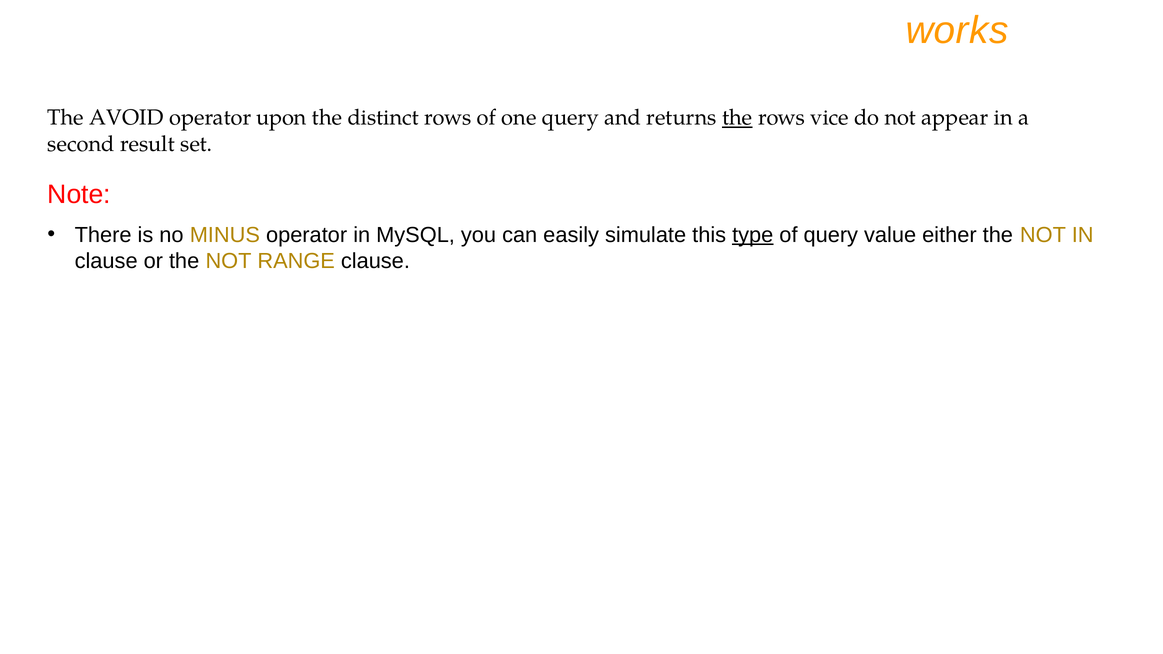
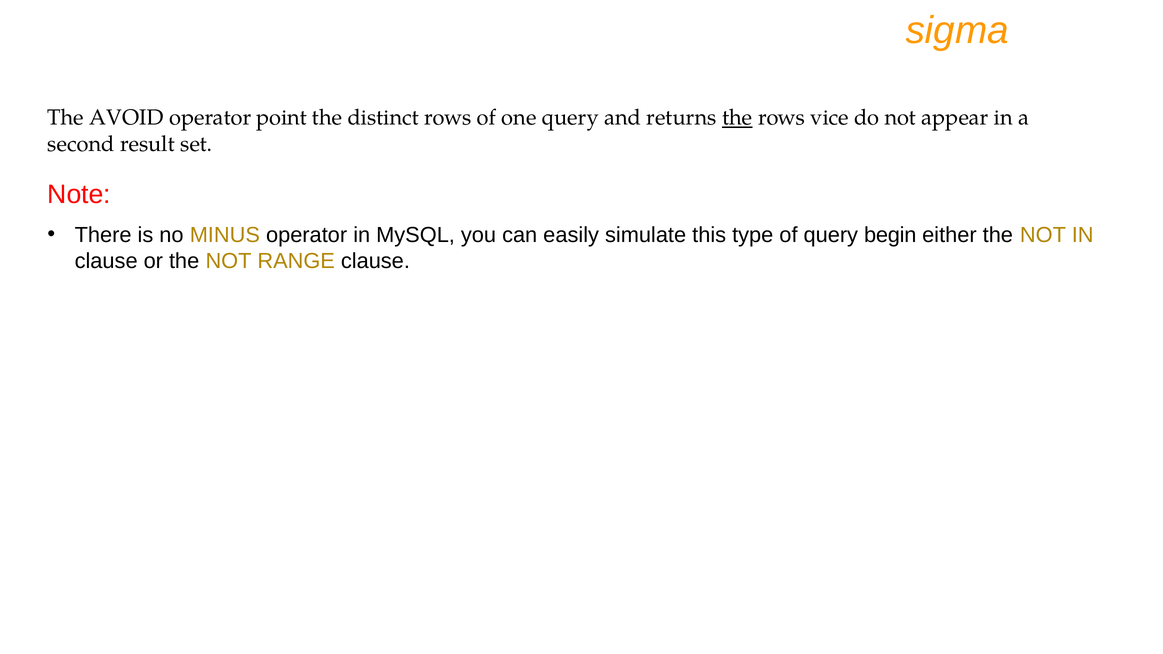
works: works -> sigma (957, 30)
upon: upon -> point (282, 118)
type underline: present -> none (753, 235)
value: value -> begin (890, 235)
